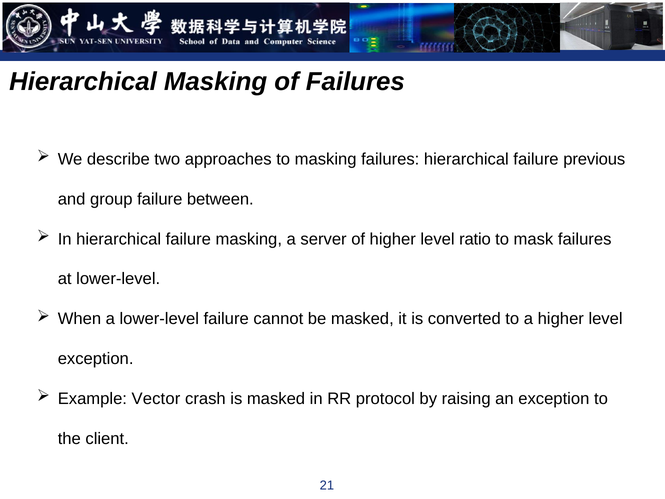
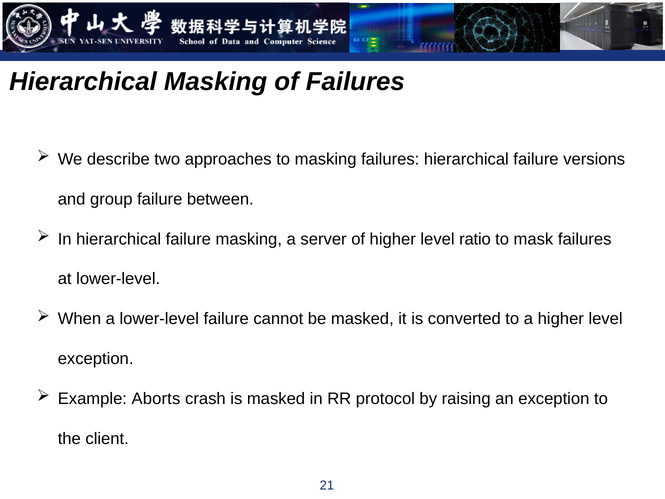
previous: previous -> versions (594, 159)
Vector: Vector -> Aborts (156, 399)
